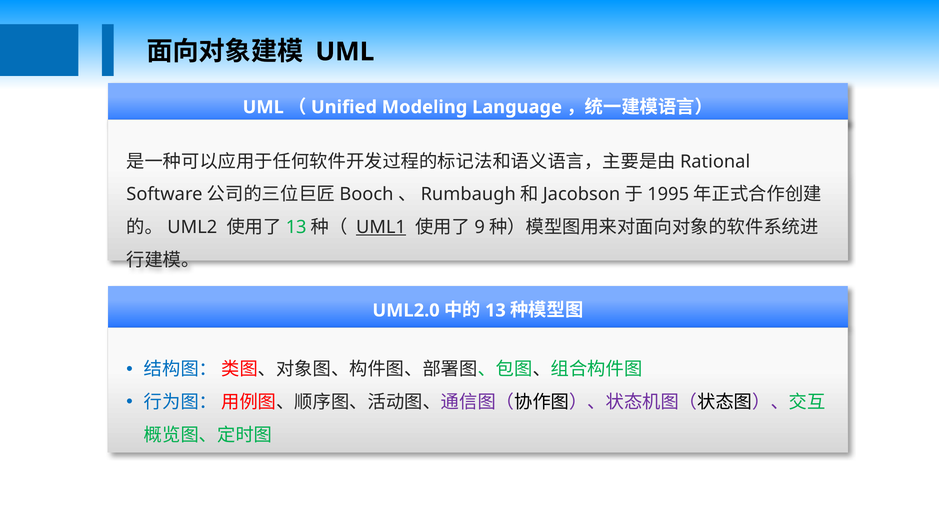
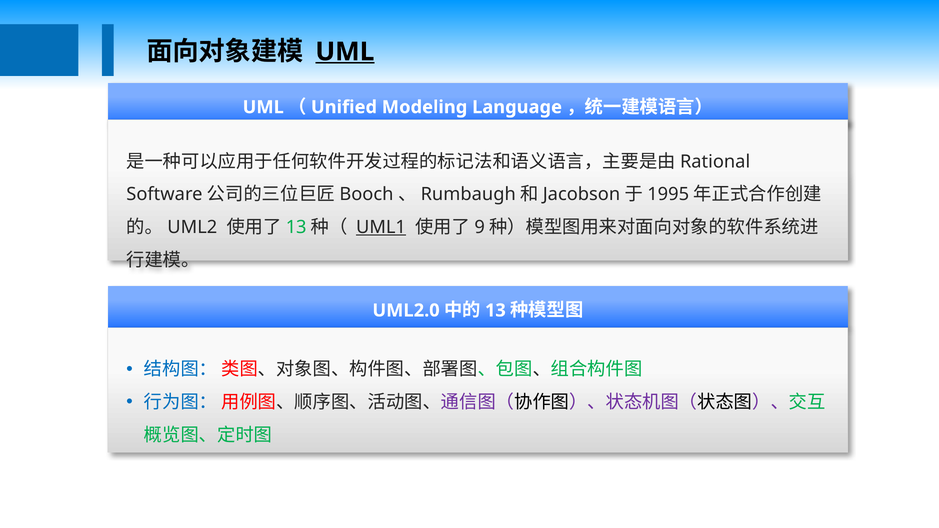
UML underline: none -> present (345, 52)
